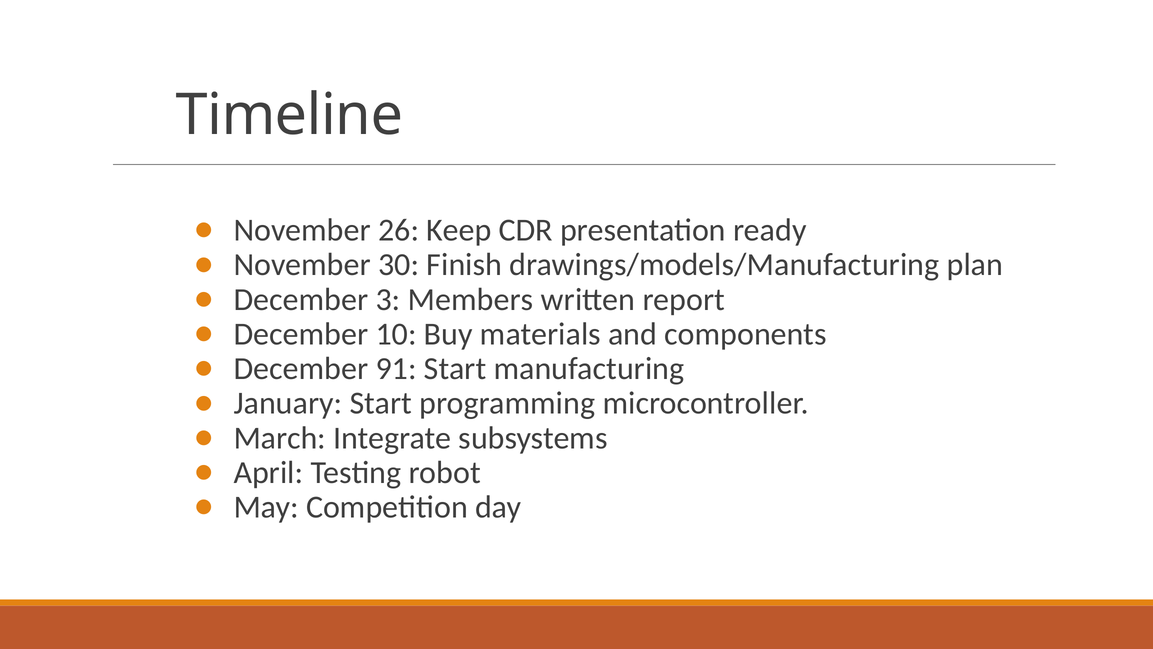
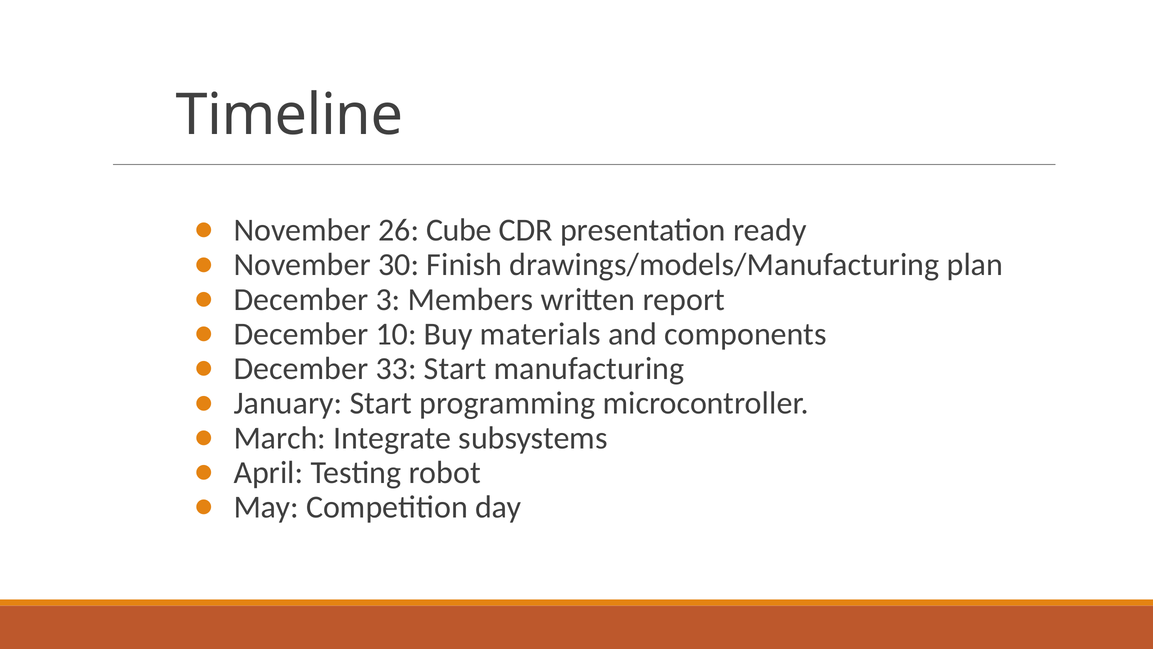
Keep: Keep -> Cube (459, 230)
91: 91 -> 33 (396, 369)
